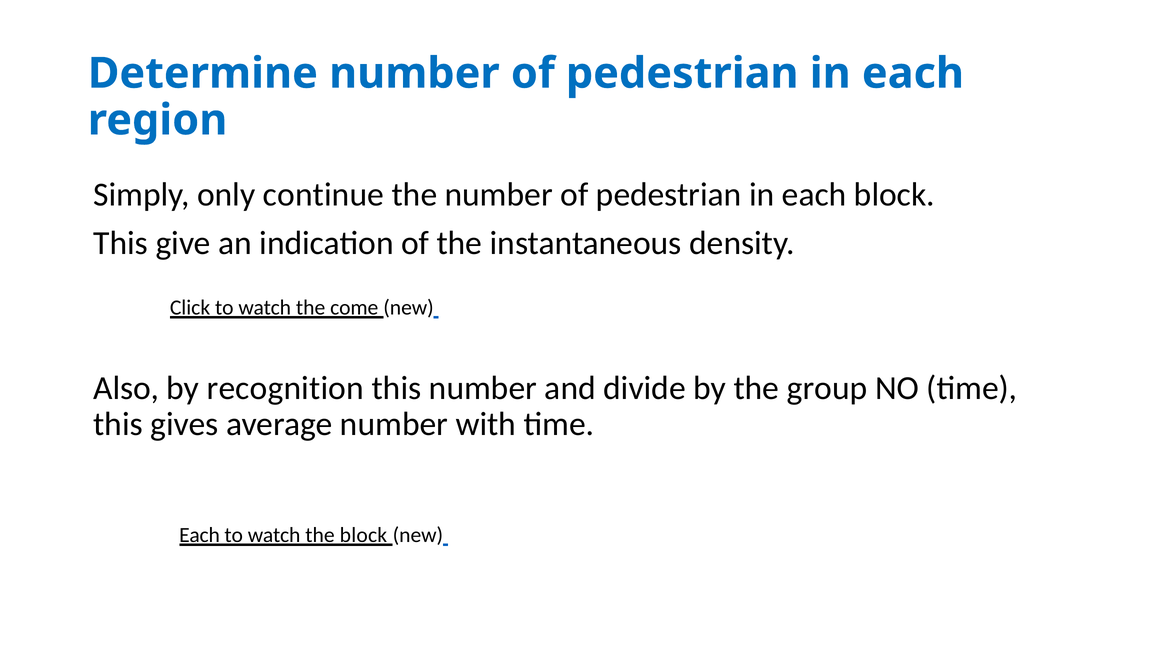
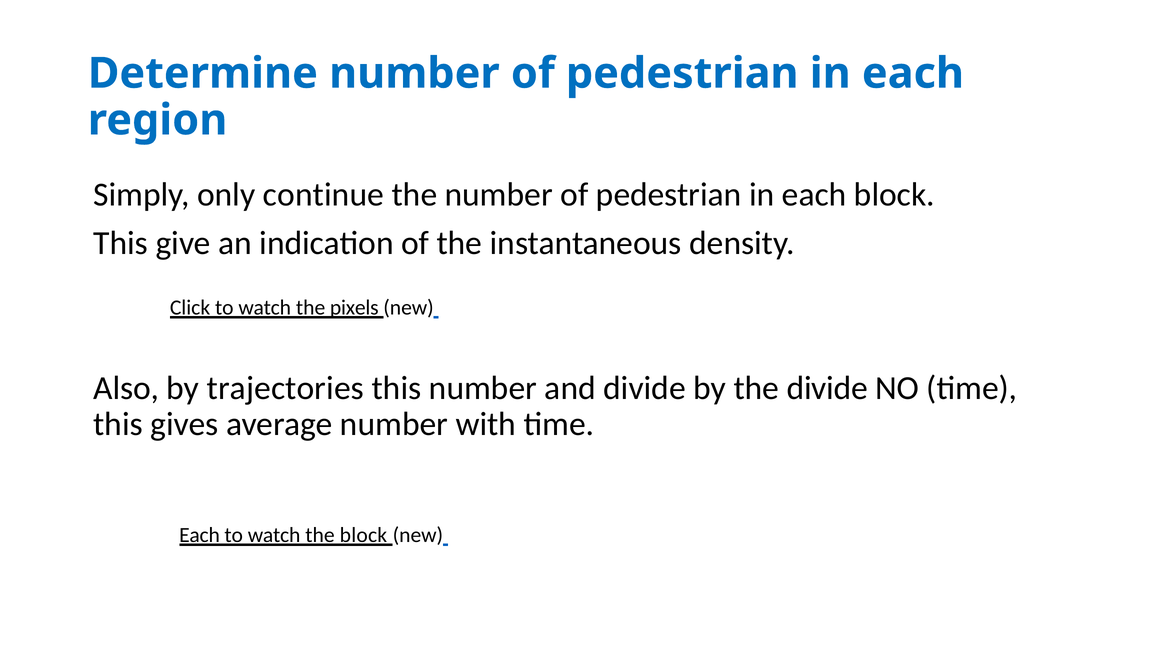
come: come -> pixels (354, 308)
recognition: recognition -> trajectories (285, 388)
the group: group -> divide (827, 388)
